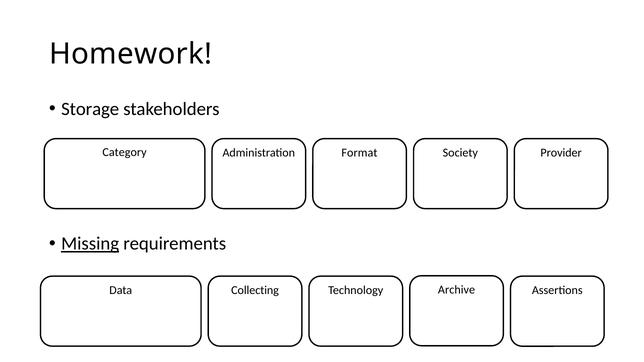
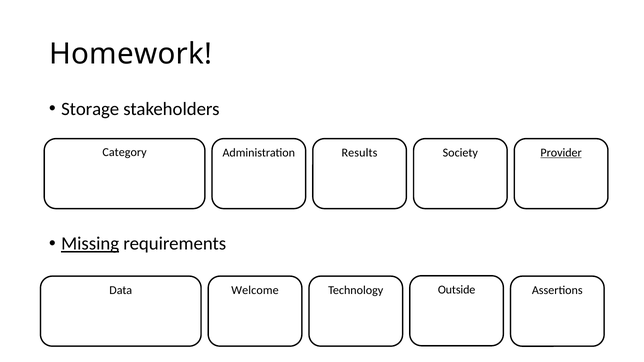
Format: Format -> Results (359, 153)
Provider underline: none -> present (561, 153)
Collecting: Collecting -> Welcome (255, 290)
Archive: Archive -> Outside (457, 290)
